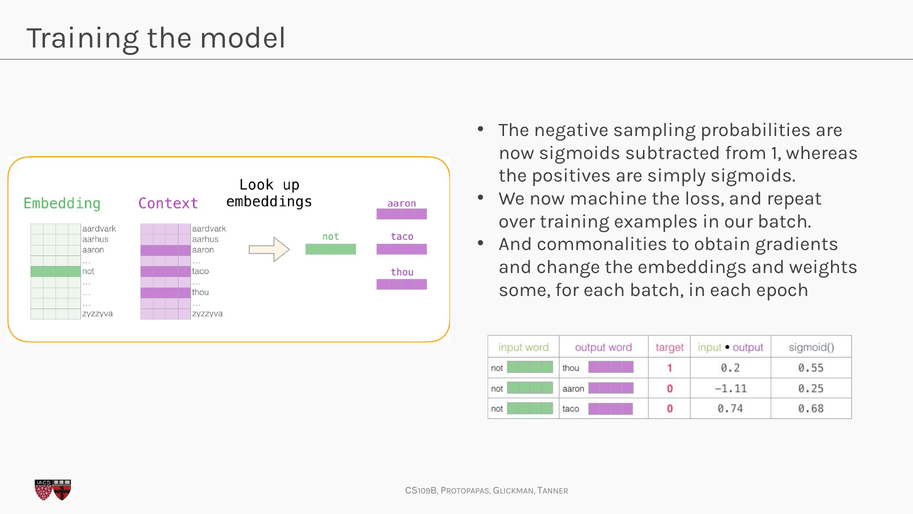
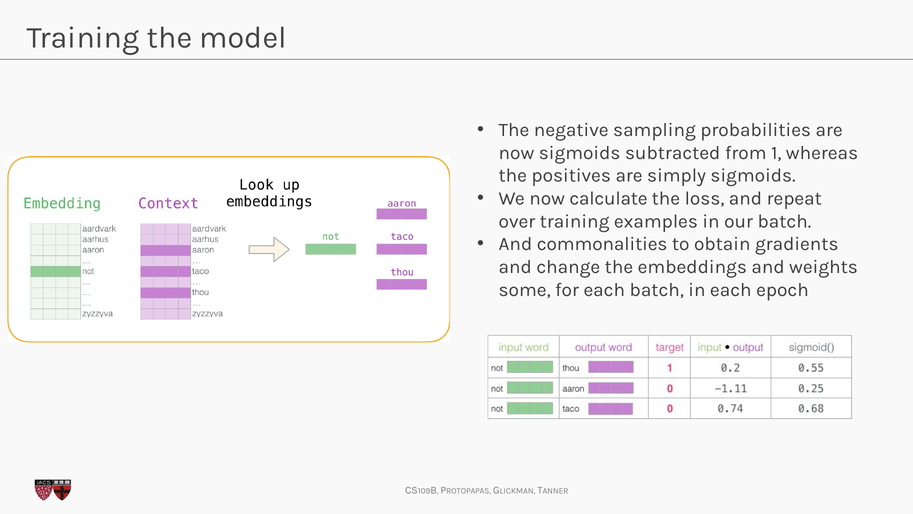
machine: machine -> calculate (608, 198)
